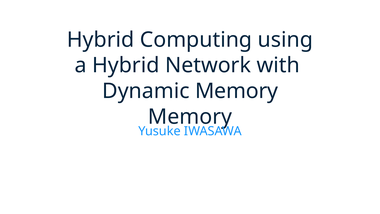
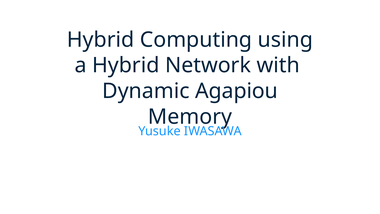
Dynamic Memory: Memory -> Agapiou (237, 91)
